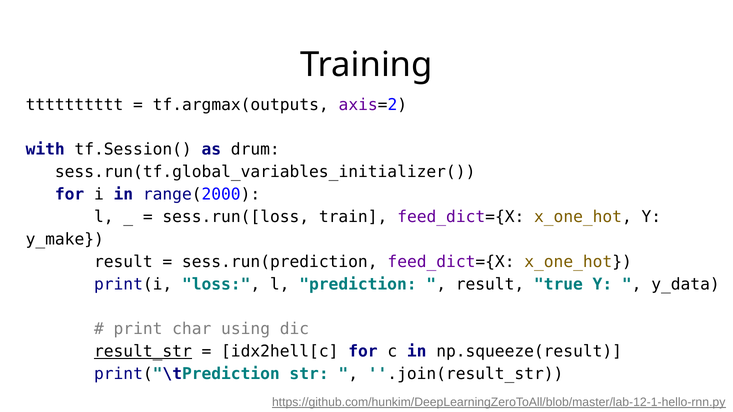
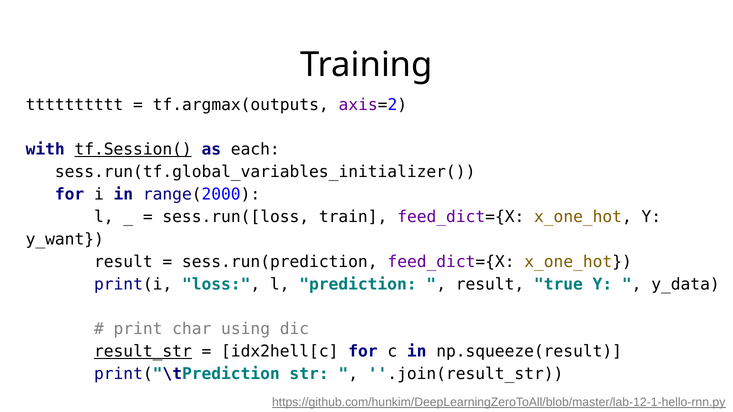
tf.Session( underline: none -> present (133, 150)
drum: drum -> each (255, 150)
y_make: y_make -> y_want (65, 239)
